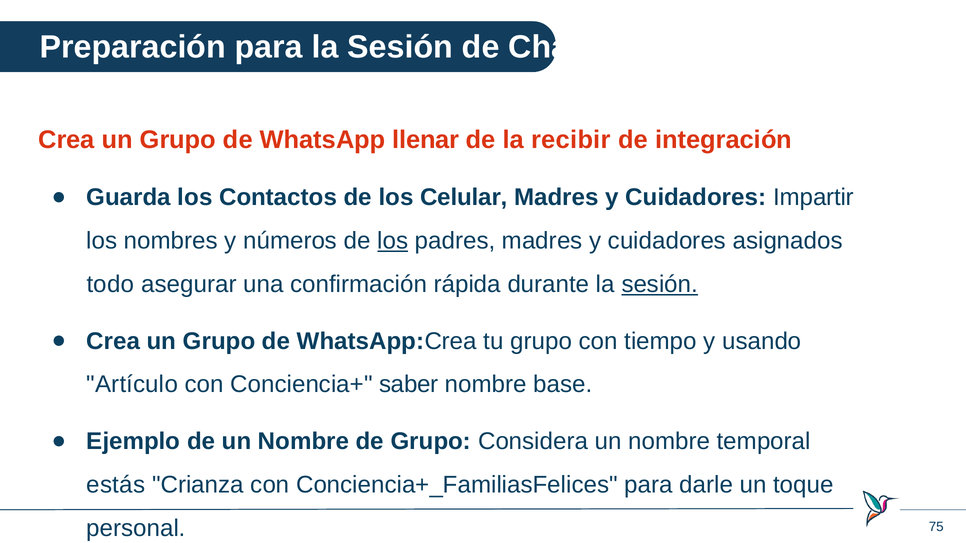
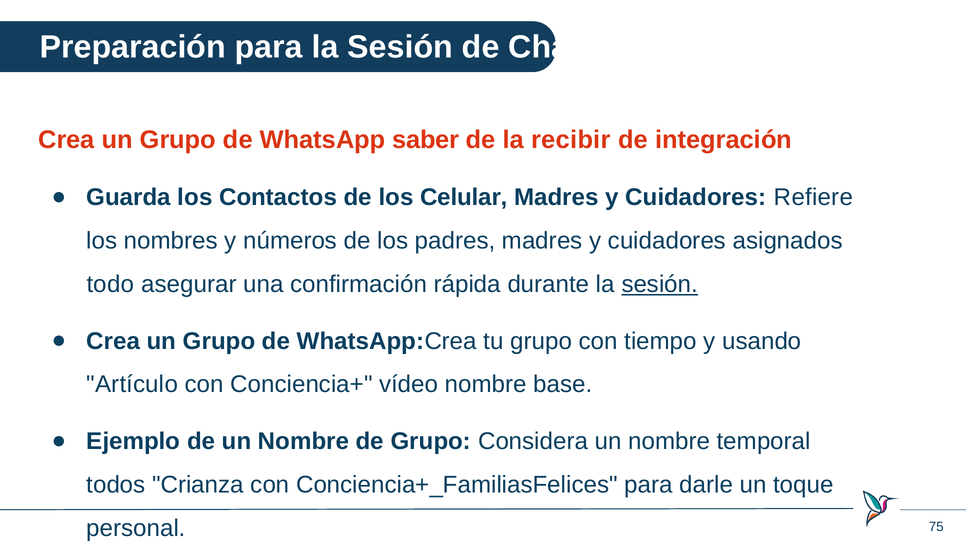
llenar: llenar -> saber (426, 140)
Impartir: Impartir -> Refiere (814, 197)
los underline: present -> none (393, 241)
saber: saber -> vídeo (409, 385)
estás: estás -> todos (116, 485)
